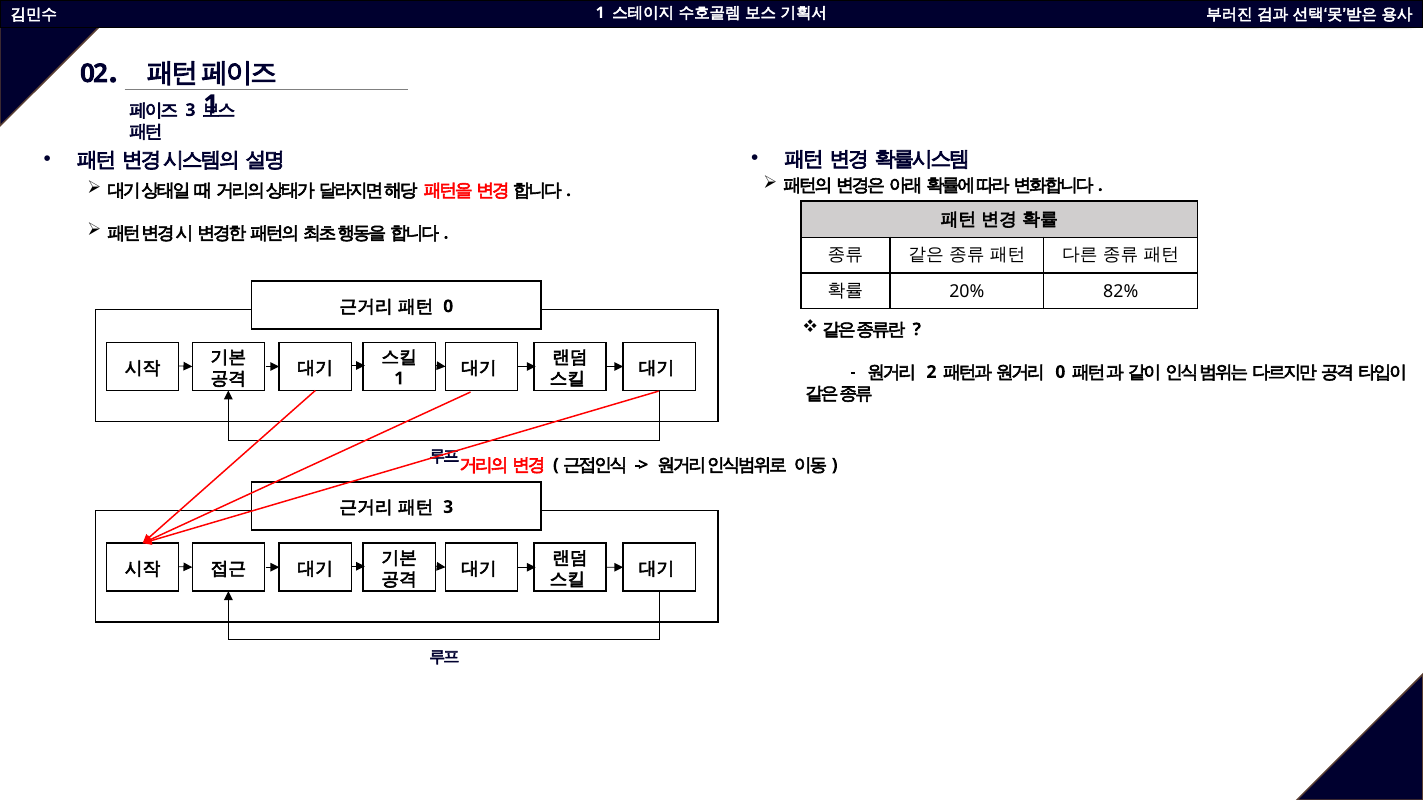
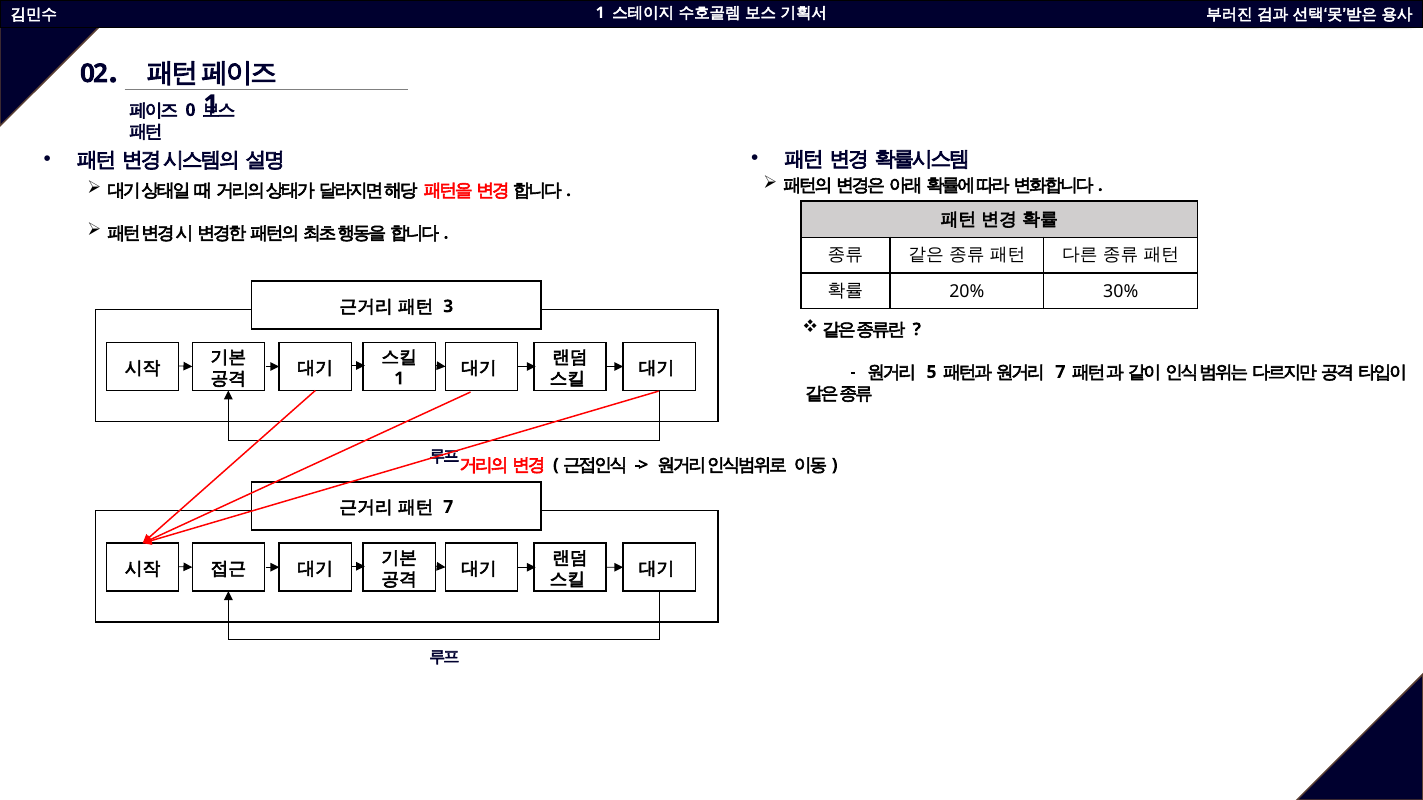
3: 3 -> 0 (190, 110)
82%: 82% -> 30% (1121, 292)
0: 0 -> 3 (448, 307)
2: 2 -> 5 (931, 372)
0: 0 -> 7 (1060, 372)
3: 3 -> 7 (448, 507)
